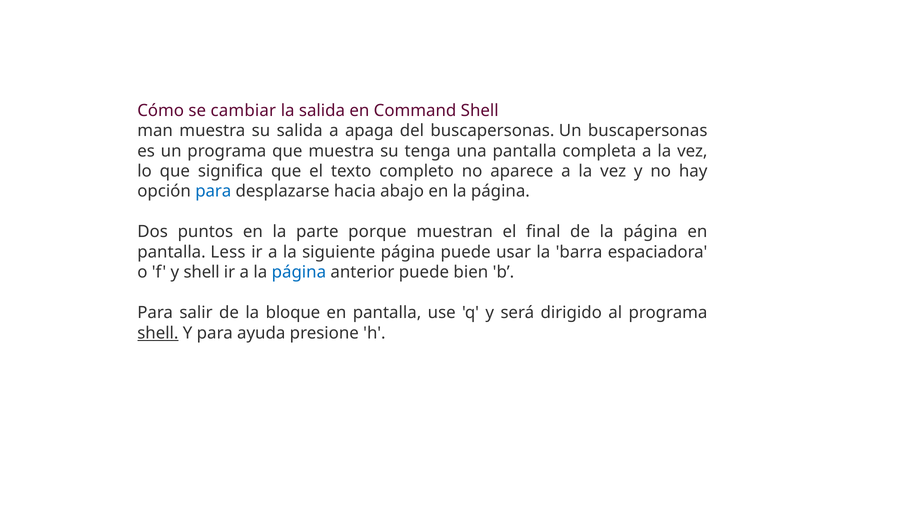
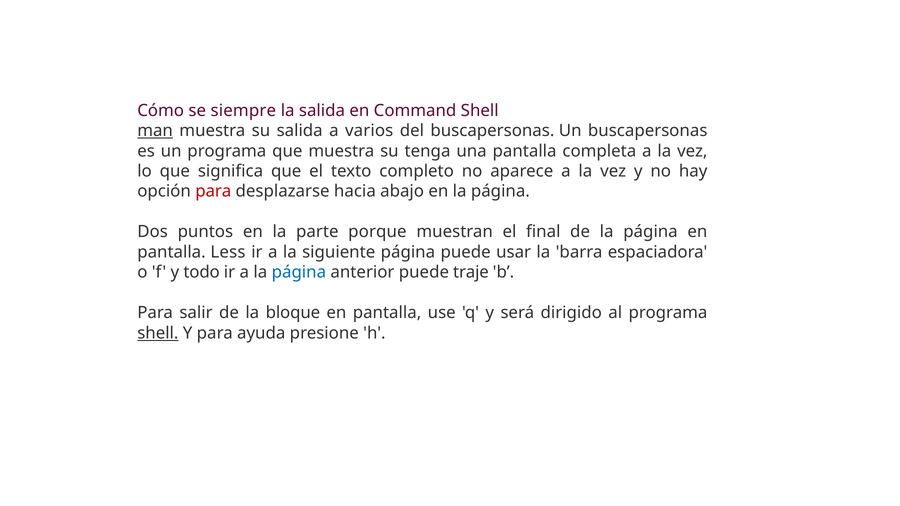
cambiar: cambiar -> siempre (243, 111)
man underline: none -> present (155, 131)
apaga: apaga -> varios (369, 131)
para colour: blue -> red (213, 192)
y shell: shell -> todo (202, 273)
bien: bien -> traje (471, 273)
